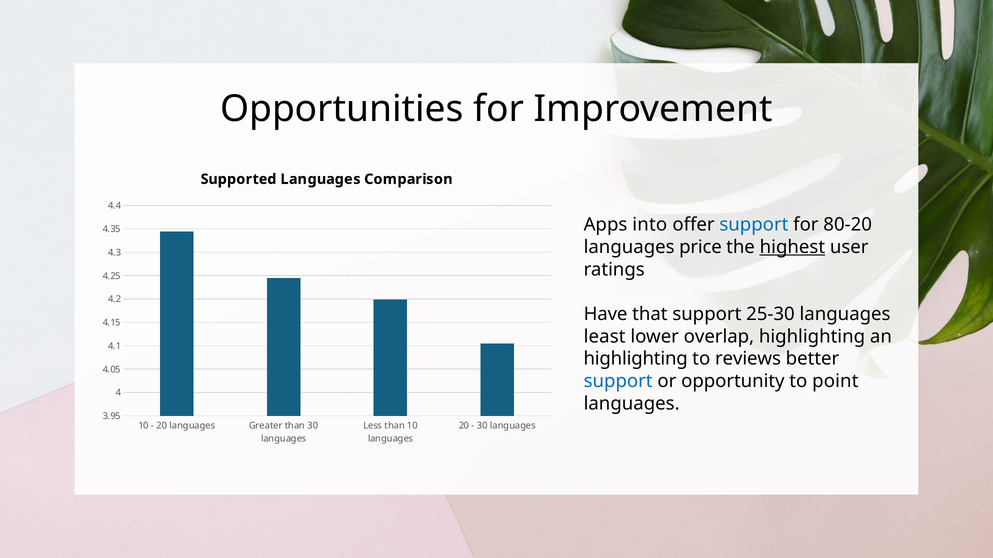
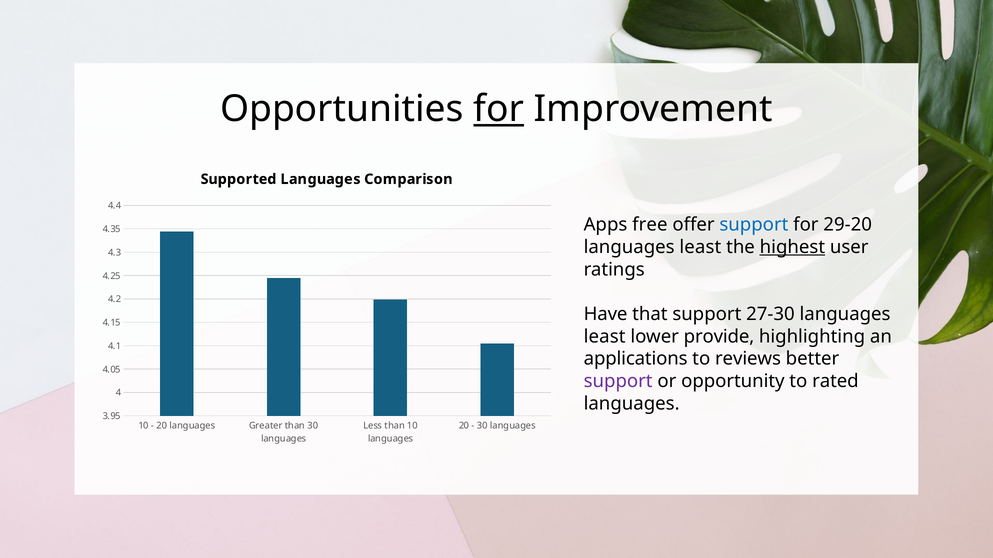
for underline: none -> present (499, 109)
into: into -> free (650, 225)
80-20: 80-20 -> 29-20 (848, 225)
price: price -> least (700, 247)
25-30: 25-30 -> 27-30 (770, 314)
overlap: overlap -> provide (719, 337)
highlighting: highlighting -> applications (636, 359)
support colour: blue -> purple (618, 381)
point: point -> rated (835, 381)
